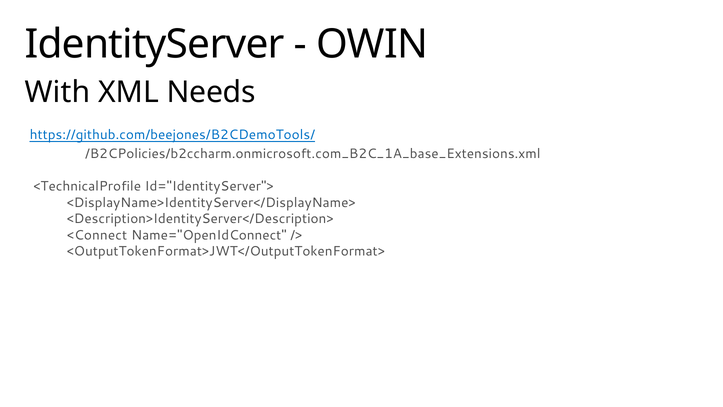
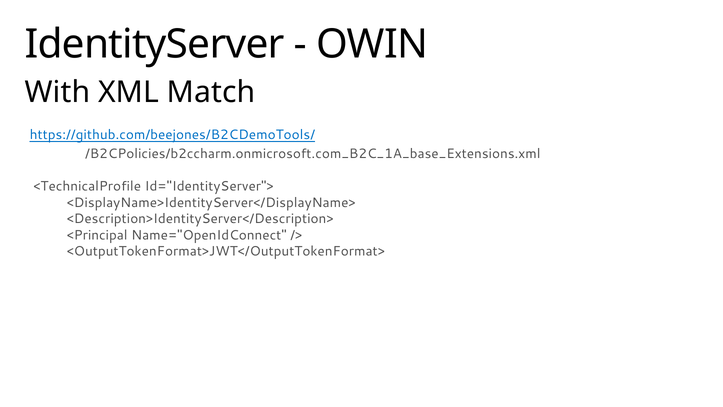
Needs: Needs -> Match (211, 92)
<Connect: <Connect -> <Principal (97, 235)
